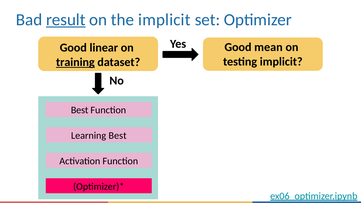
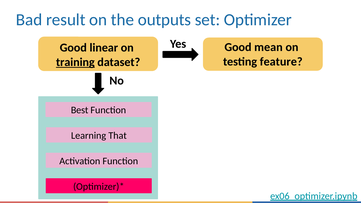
result underline: present -> none (66, 20)
the implicit: implicit -> outputs (165, 20)
testing implicit: implicit -> feature (281, 62)
Learning Best: Best -> That (118, 136)
